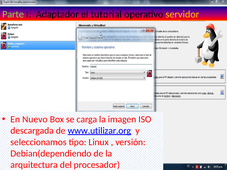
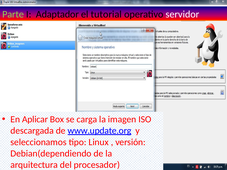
servidor colour: yellow -> white (182, 14)
Nuevo: Nuevo -> Aplicar (35, 119)
www.utilizar.org: www.utilizar.org -> www.update.org (99, 131)
